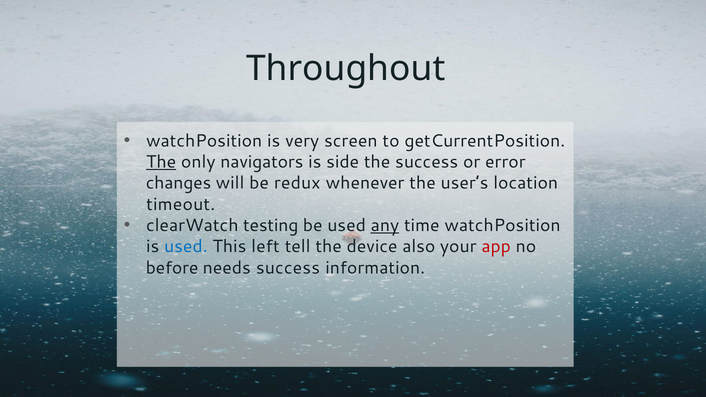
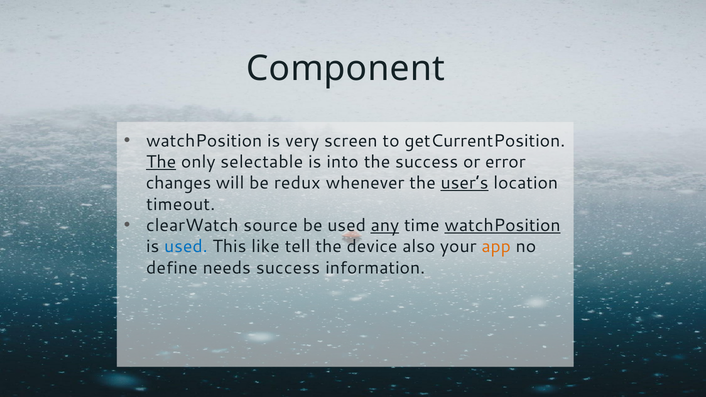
Throughout: Throughout -> Component (346, 69)
navigators: navigators -> selectable (262, 162)
side: side -> into (343, 162)
user’s underline: none -> present (464, 183)
testing: testing -> source (271, 226)
watchPosition underline: none -> present (503, 226)
left: left -> like (265, 247)
app colour: red -> orange (496, 247)
before: before -> define (172, 268)
